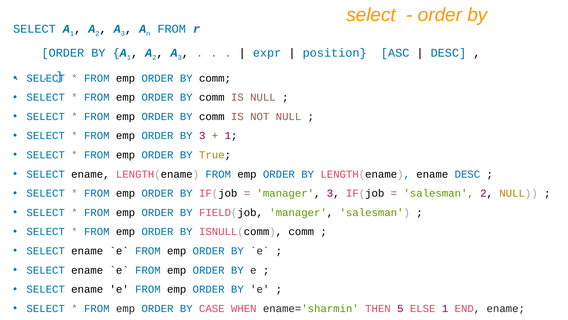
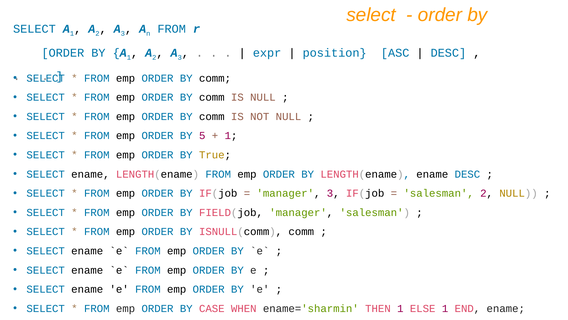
BY 3: 3 -> 5 (202, 136)
THEN 5: 5 -> 1 (400, 308)
